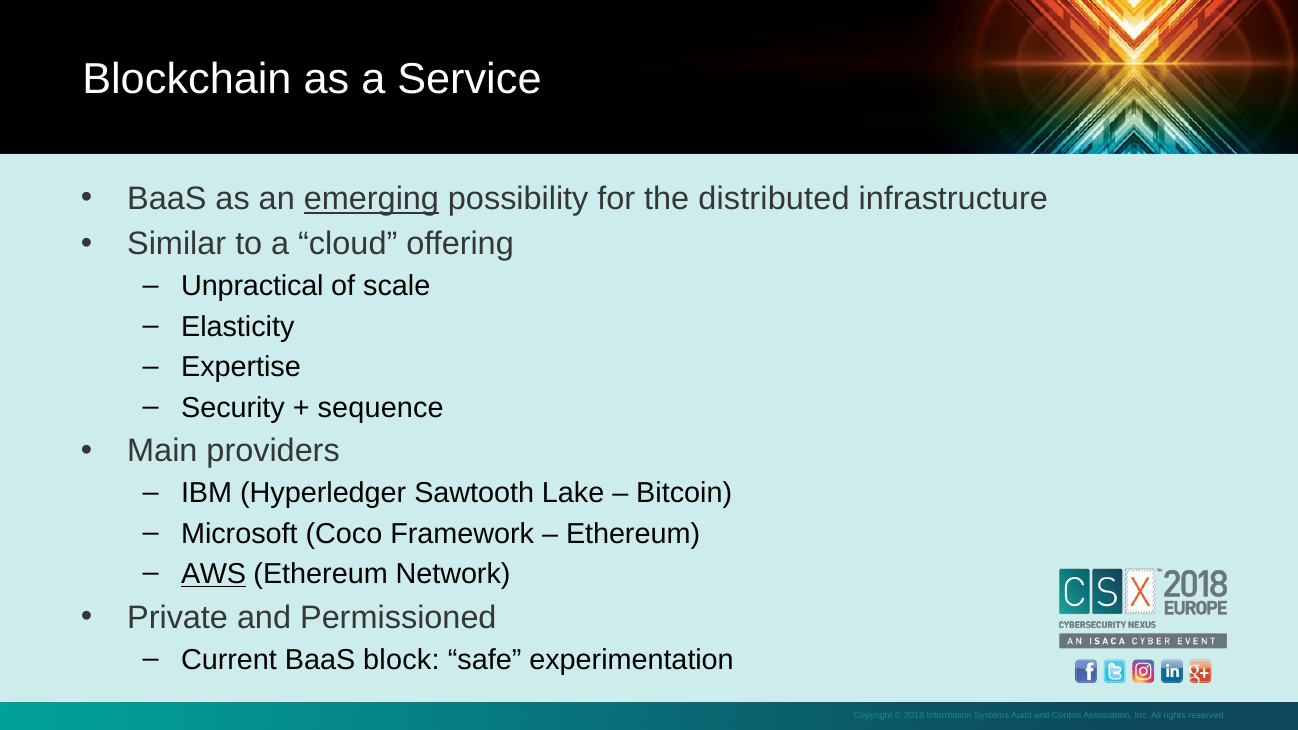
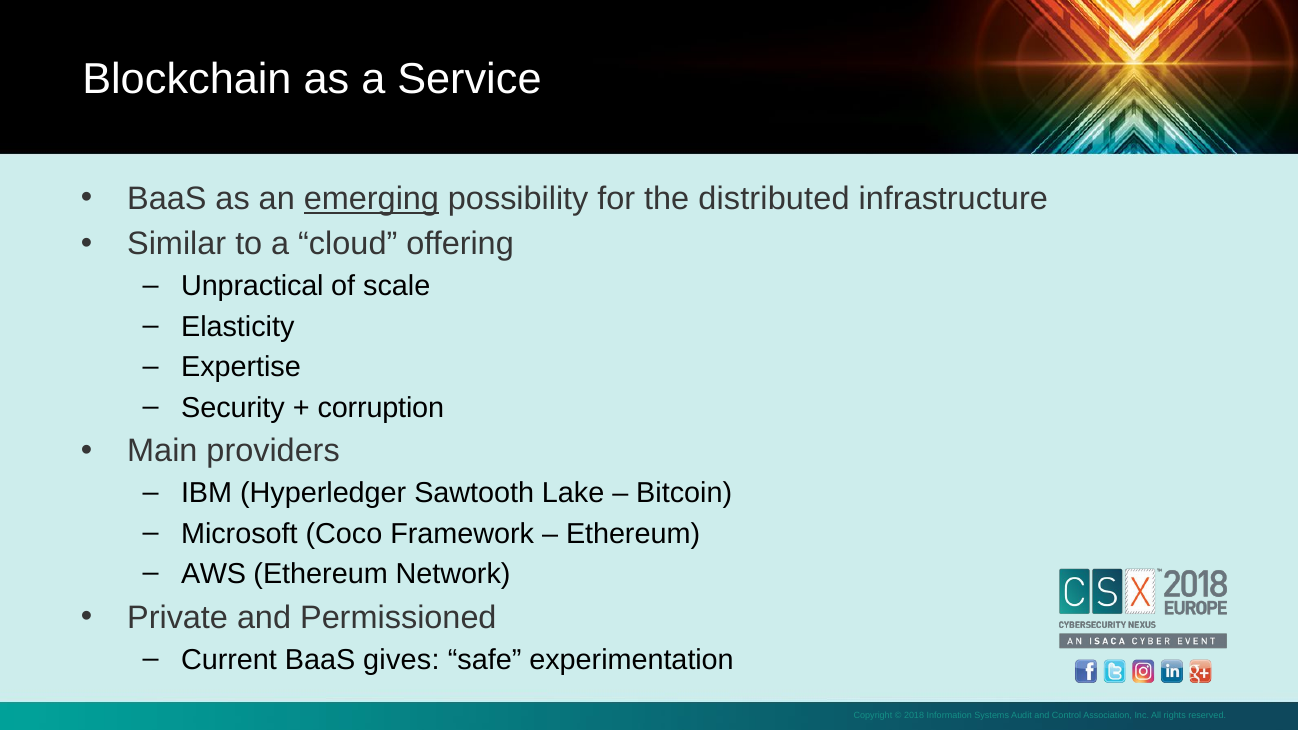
sequence: sequence -> corruption (381, 408)
AWS underline: present -> none (214, 574)
block: block -> gives (401, 660)
